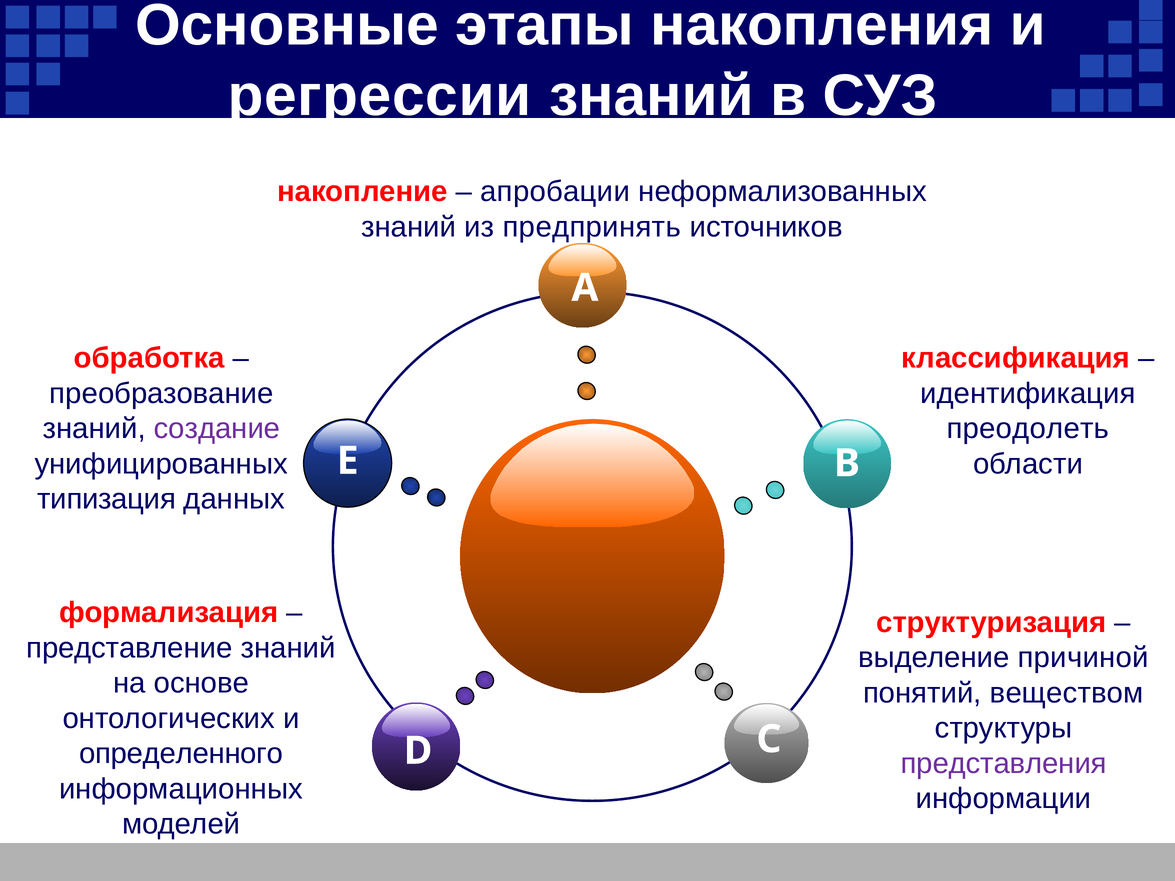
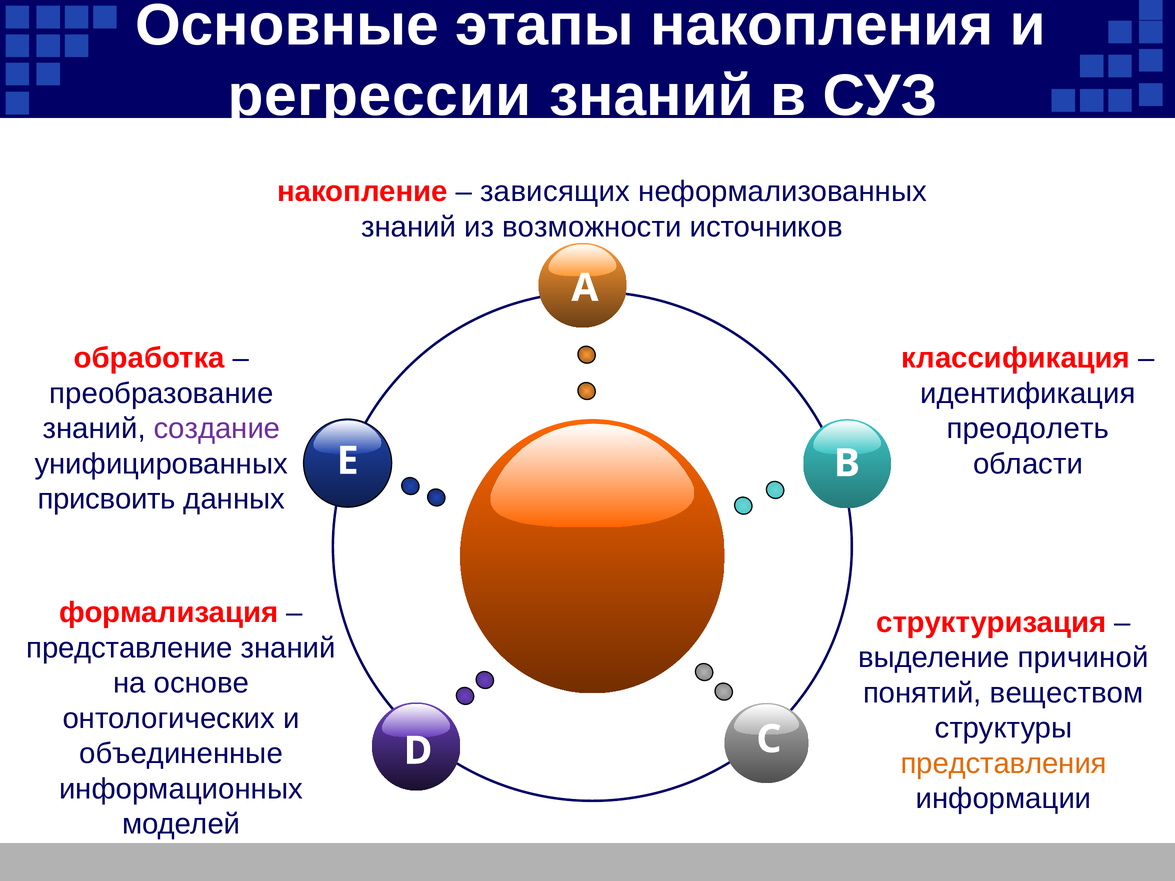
апробации: апробации -> зависящих (555, 192)
предпринять: предпринять -> возможности (592, 227)
типизация: типизация -> присвоить (107, 499)
определенного: определенного -> объединенные (181, 754)
представления colour: purple -> orange (1004, 764)
